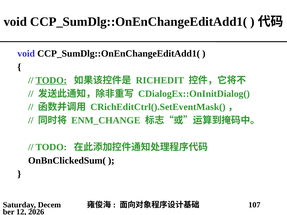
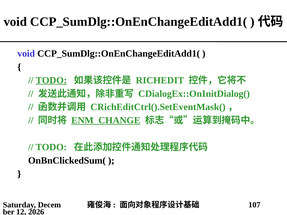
ENM_CHANGE underline: none -> present (106, 121)
